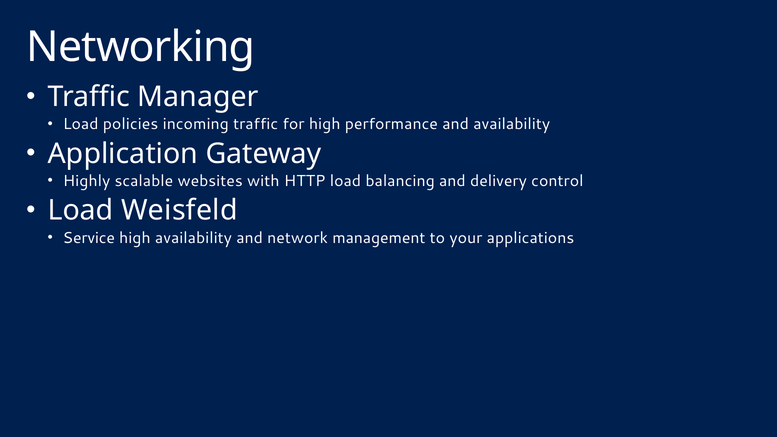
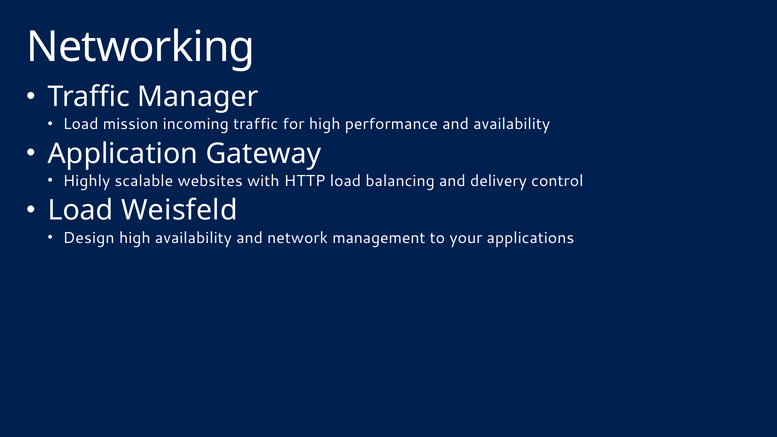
policies: policies -> mission (131, 124)
Service: Service -> Design (89, 238)
